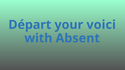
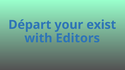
voici: voici -> exist (101, 25)
Absent: Absent -> Editors (78, 38)
